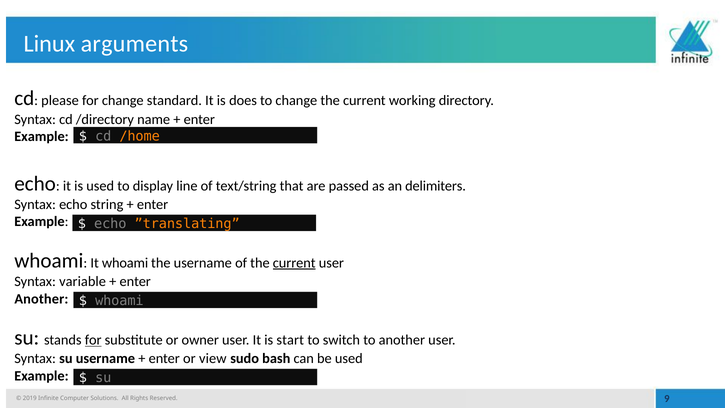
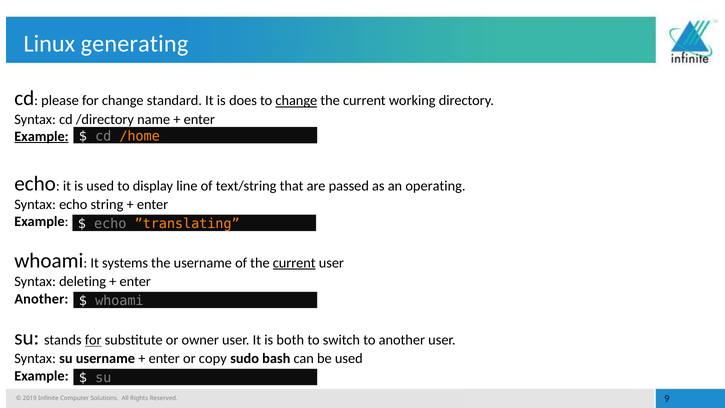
arguments: arguments -> generating (134, 44)
change underline: none -> present (296, 101)
Example underline: none -> present (41, 136)
delimiters: delimiters -> operating (435, 186)
It whoami: whoami -> systems (125, 263)
variable: variable -> deleting (83, 282)
start: start -> both (290, 340)
view: view -> copy (213, 359)
